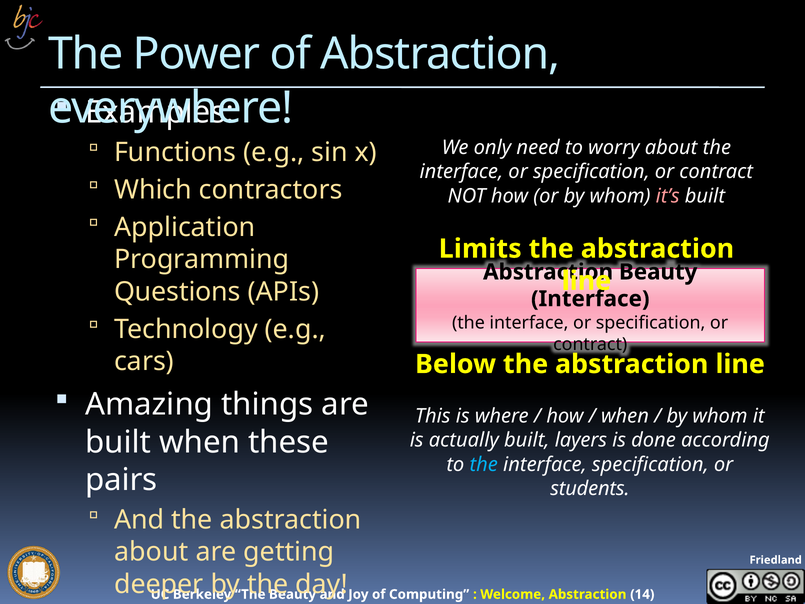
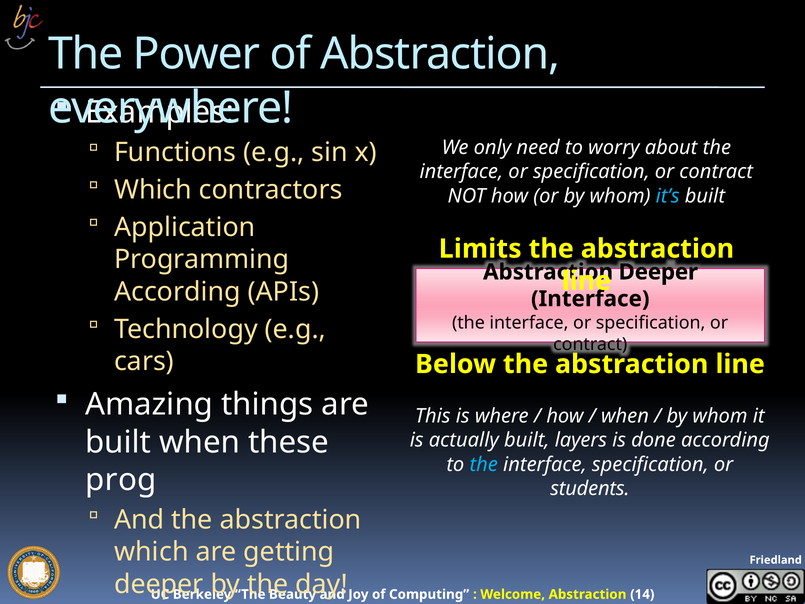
it’s colour: pink -> light blue (668, 196)
Beauty: Beauty -> Deeper (658, 272)
Questions: Questions -> According (177, 292)
pairs: pairs -> prog (121, 480)
about: about -> which (151, 552)
